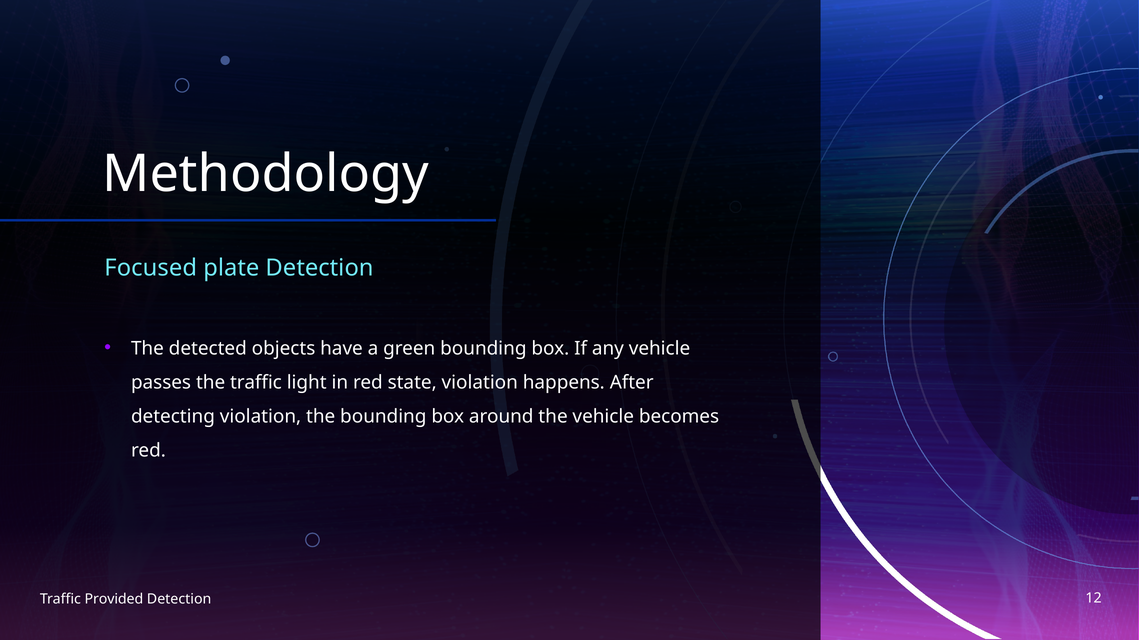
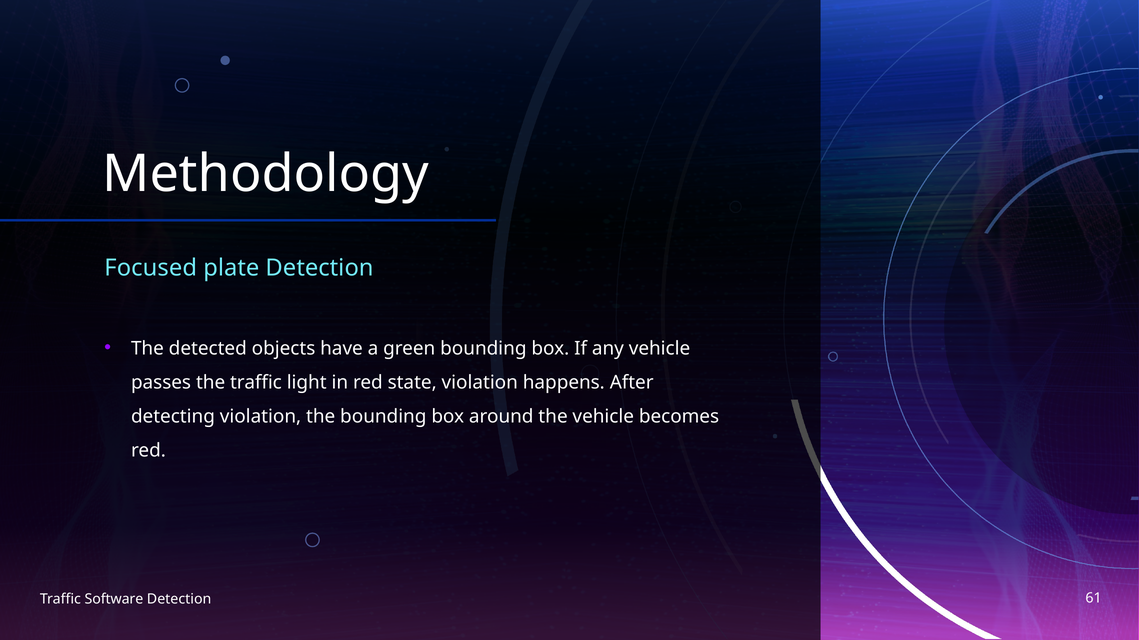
Provided: Provided -> Software (114, 600)
12: 12 -> 61 (1094, 599)
